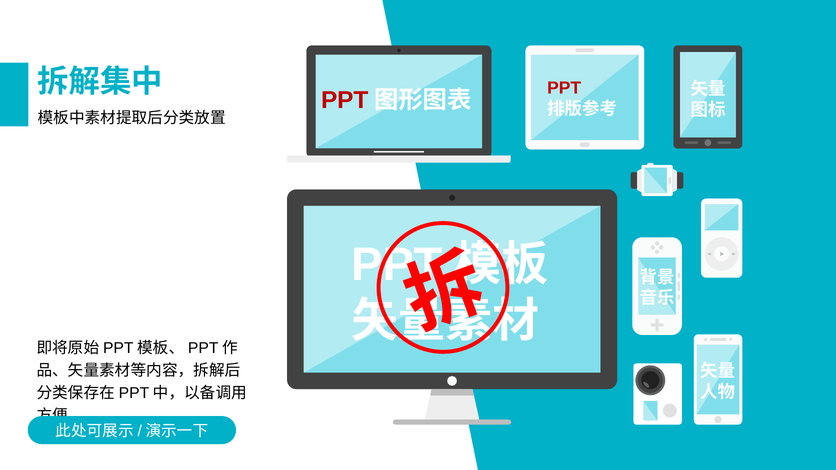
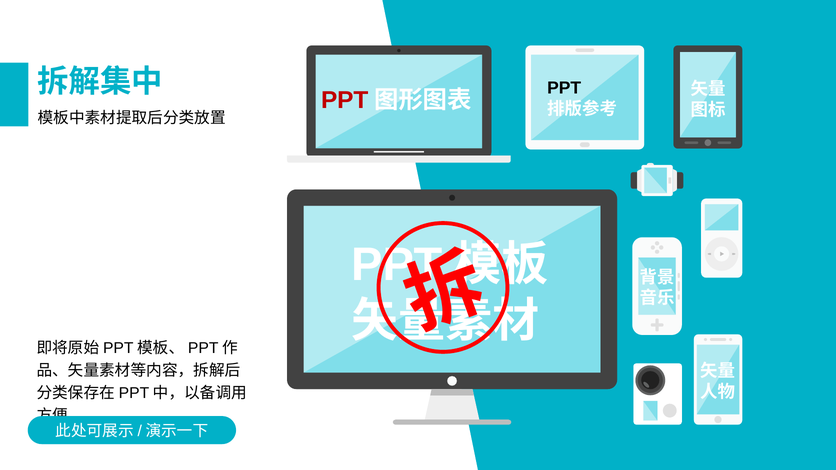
PPT colour: red -> black (564, 88)
